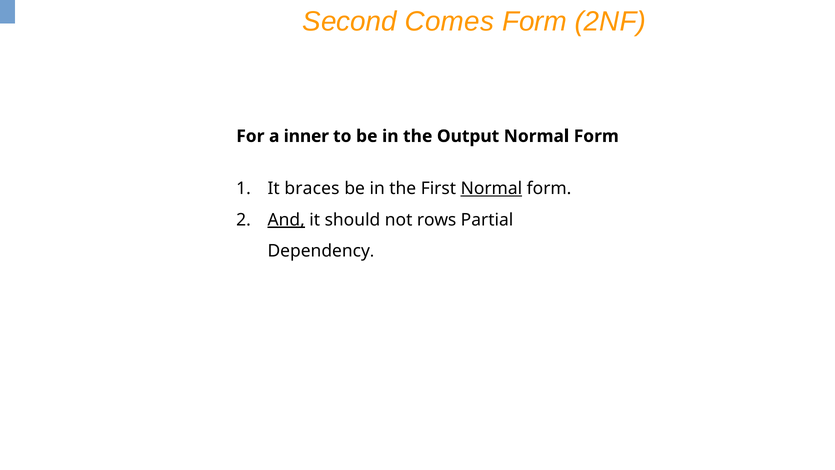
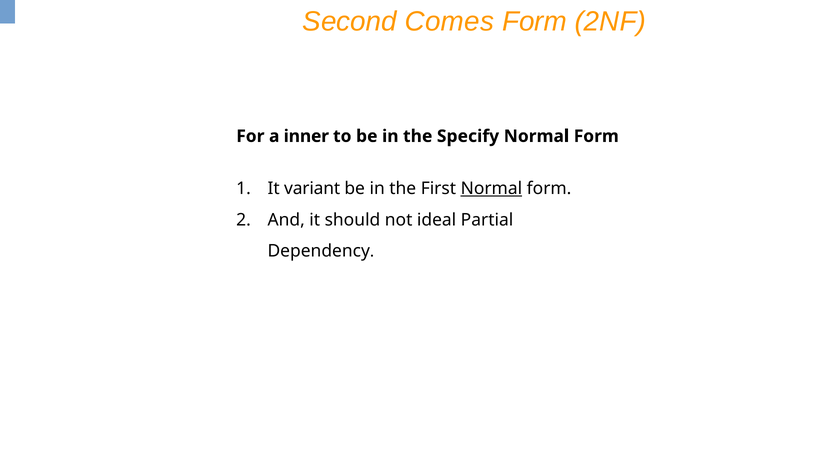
Output: Output -> Specify (468, 136)
braces: braces -> variant (312, 188)
And underline: present -> none (286, 220)
rows: rows -> ideal (437, 220)
